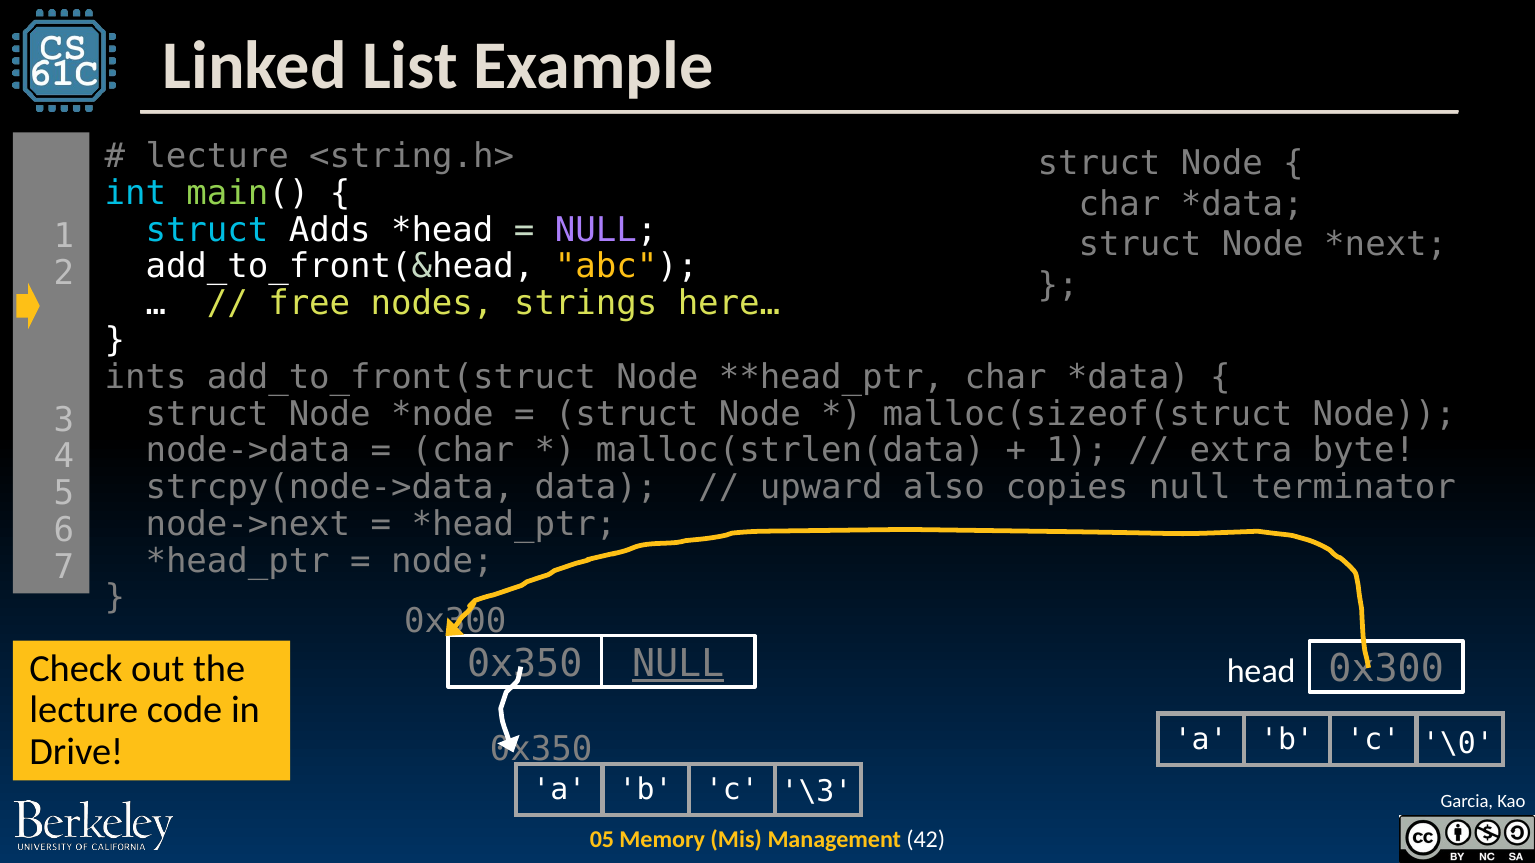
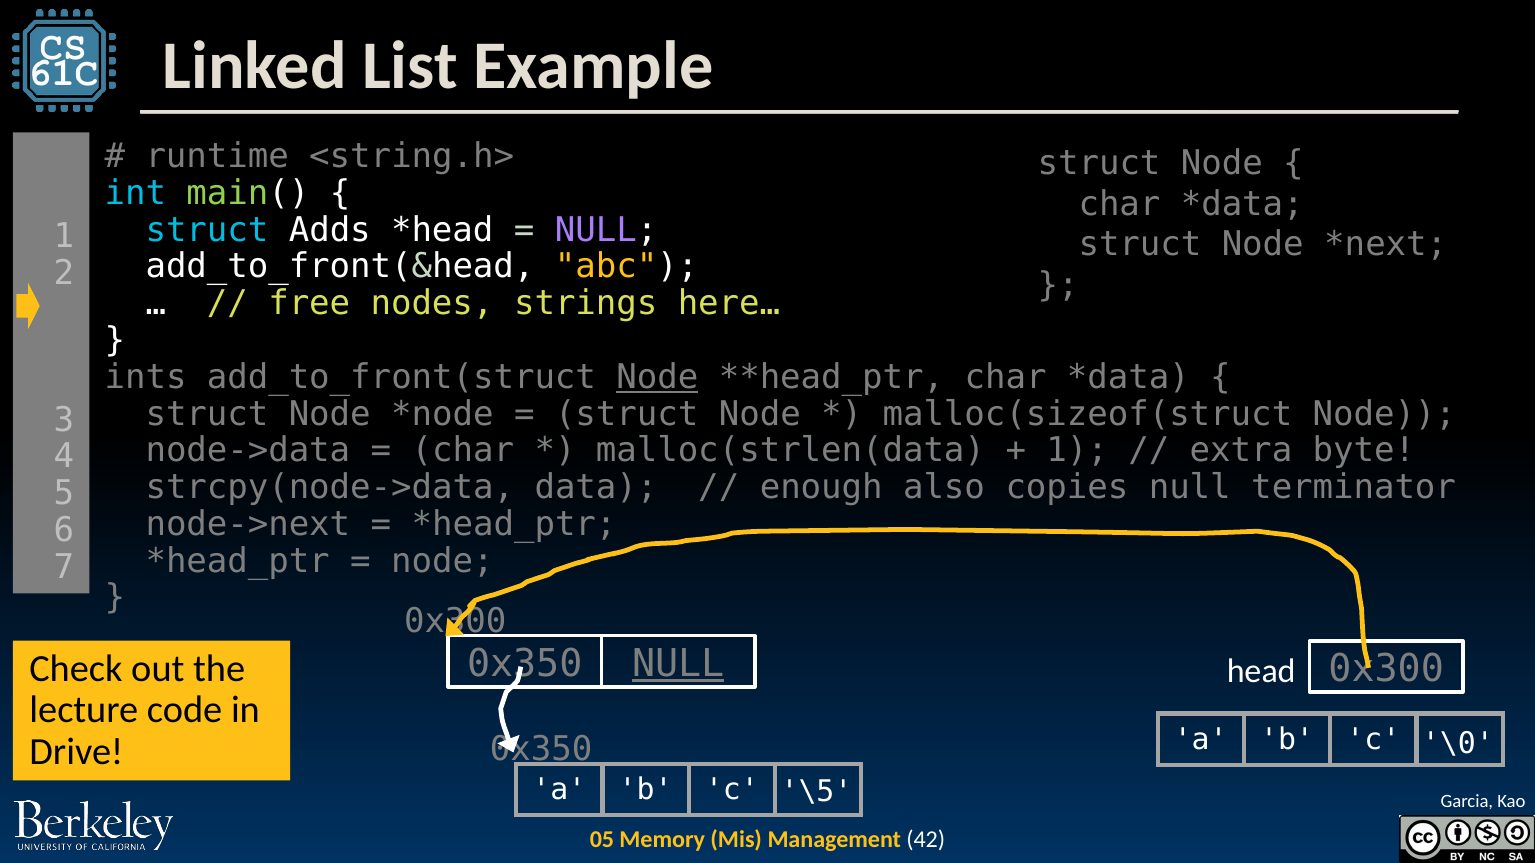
lecture: lecture -> runtime (217, 156)
Node underline: none -> present (657, 377)
upward: upward -> enough (821, 488)
\3: \3 -> \5 (816, 792)
